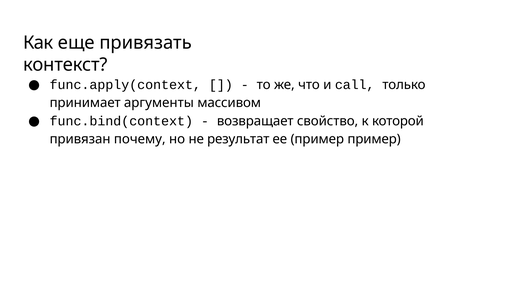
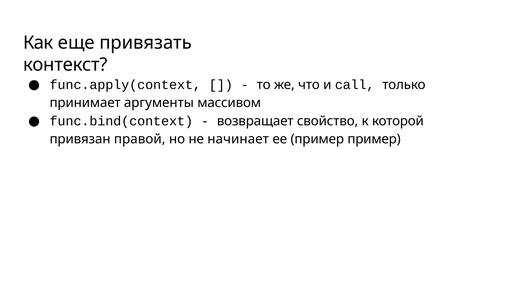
почему: почему -> правой (140, 139)
результат: результат -> начинает (238, 139)
